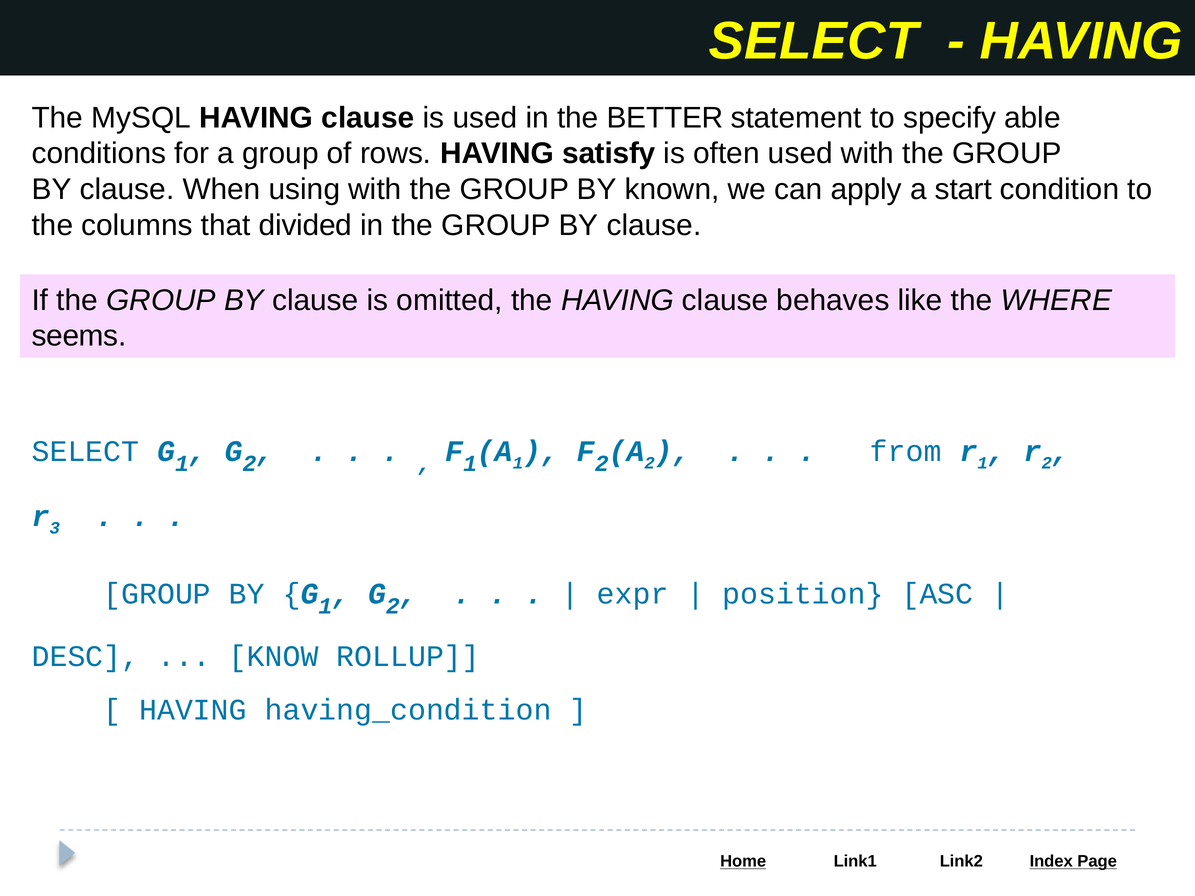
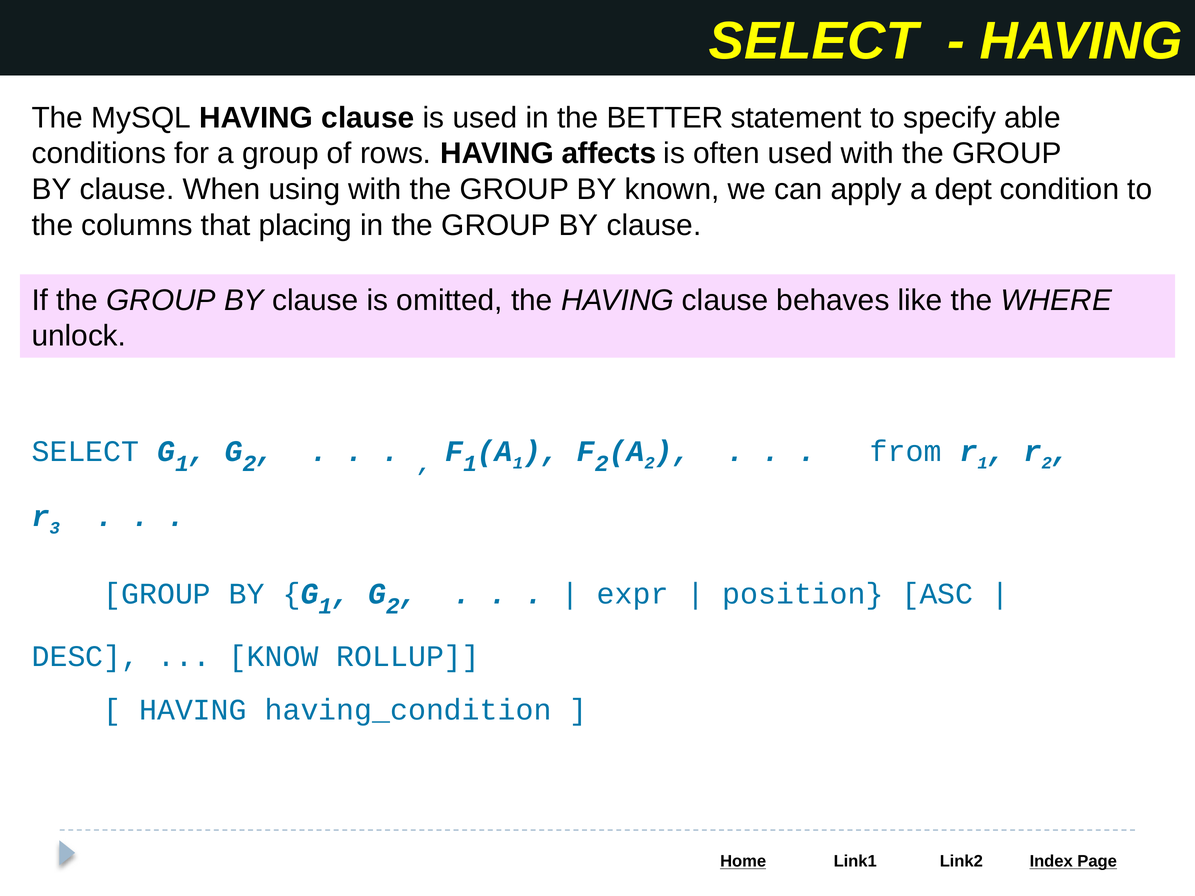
satisfy: satisfy -> affects (609, 154)
start: start -> dept (963, 189)
divided: divided -> placing (305, 225)
seems: seems -> unlock (79, 336)
